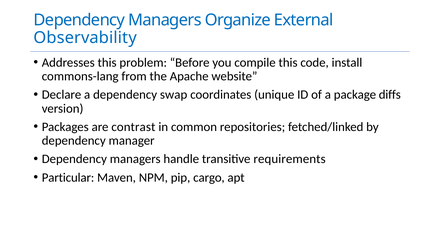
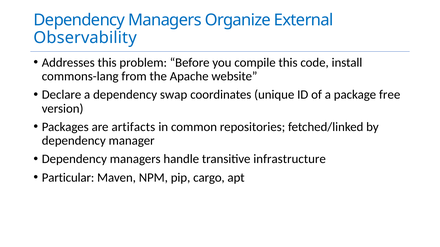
diffs: diffs -> free (390, 95)
contrast: contrast -> artifacts (133, 127)
requirements: requirements -> infrastructure (290, 159)
